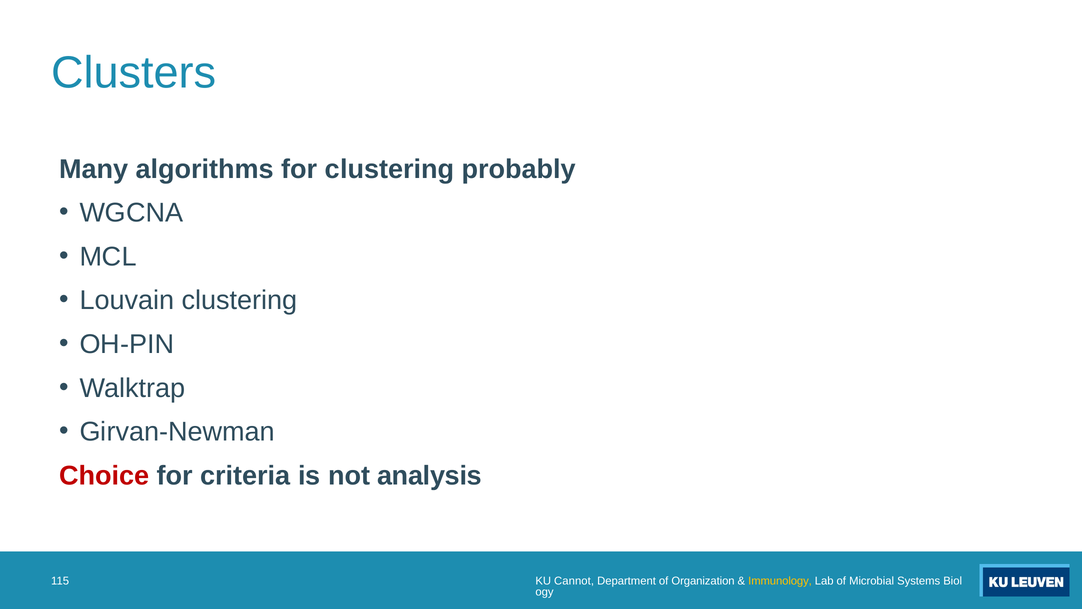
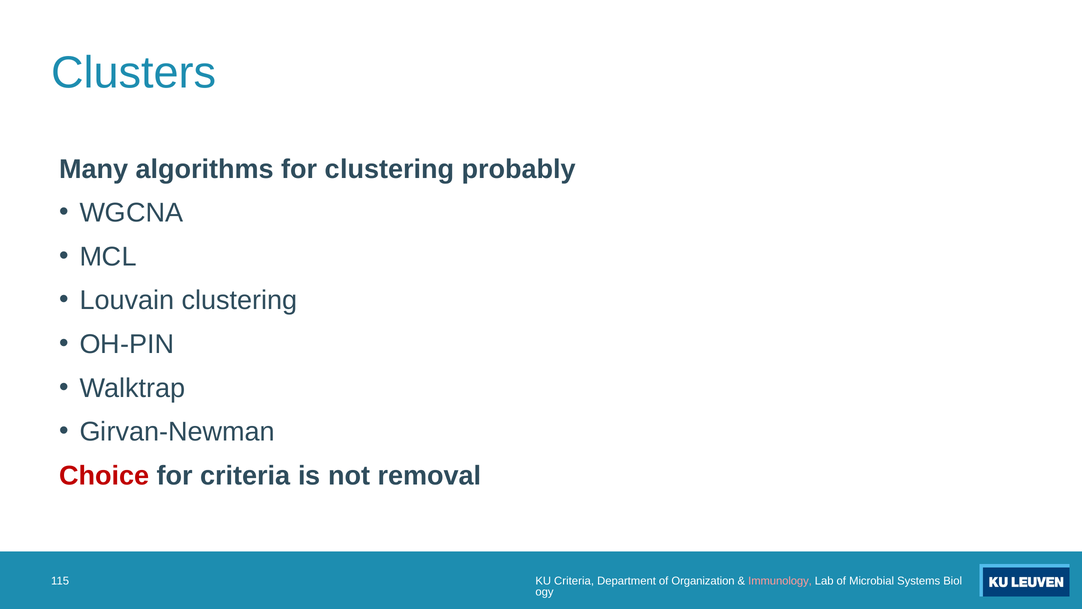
analysis: analysis -> removal (429, 475)
KU Cannot: Cannot -> Criteria (574, 581)
Immunology colour: yellow -> pink (780, 581)
